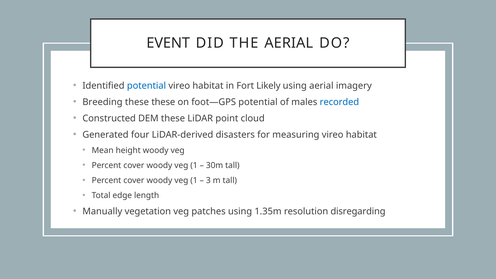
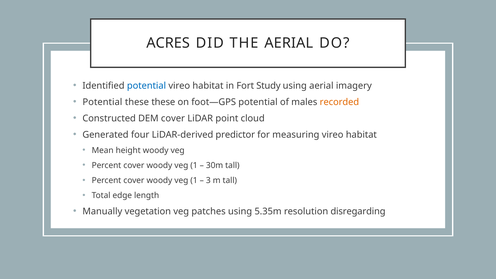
EVENT: EVENT -> ACRES (168, 43)
Likely: Likely -> Study (268, 86)
Breeding: Breeding -> Potential (102, 102)
recorded colour: blue -> orange (339, 102)
DEM these: these -> cover (173, 118)
disasters: disasters -> predictor (235, 135)
1.35m: 1.35m -> 5.35m (268, 211)
